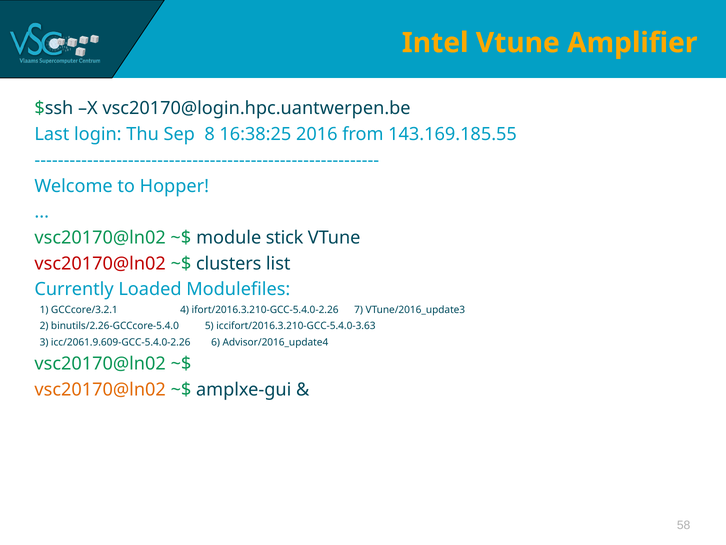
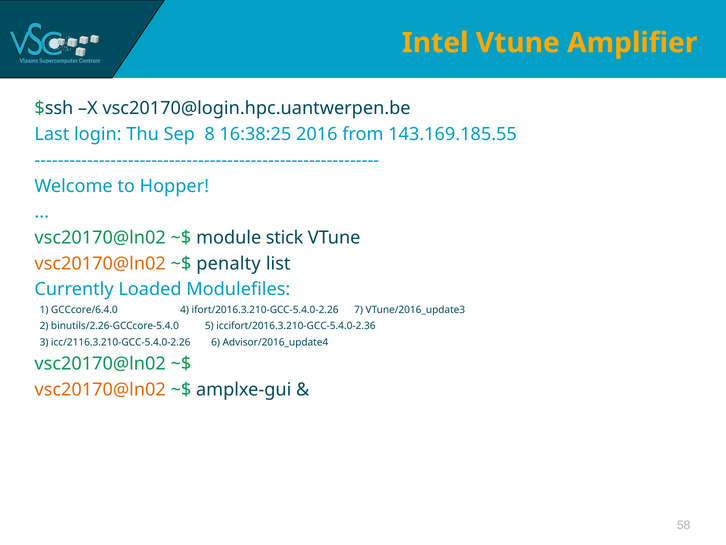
vsc20170@ln02 colour: red -> orange (100, 263)
clusters: clusters -> penalty (229, 263)
GCCcore/3.2.1: GCCcore/3.2.1 -> GCCcore/6.4.0 (84, 310)
iccifort/2016.3.210-GCC-5.4.0-3.63: iccifort/2016.3.210-GCC-5.4.0-3.63 -> iccifort/2016.3.210-GCC-5.4.0-2.36 (296, 326)
icc/2061.9.609-GCC-5.4.0-2.26: icc/2061.9.609-GCC-5.4.0-2.26 -> icc/2116.3.210-GCC-5.4.0-2.26 (121, 342)
